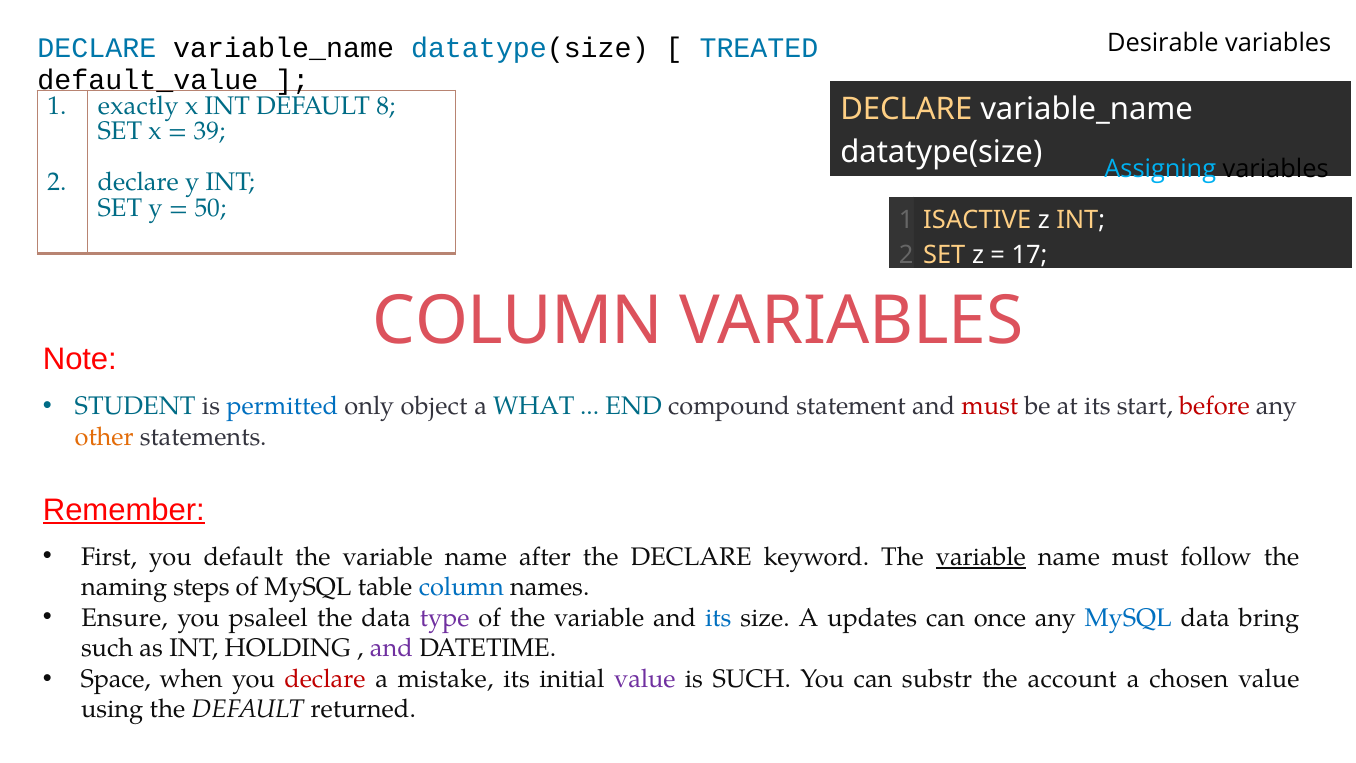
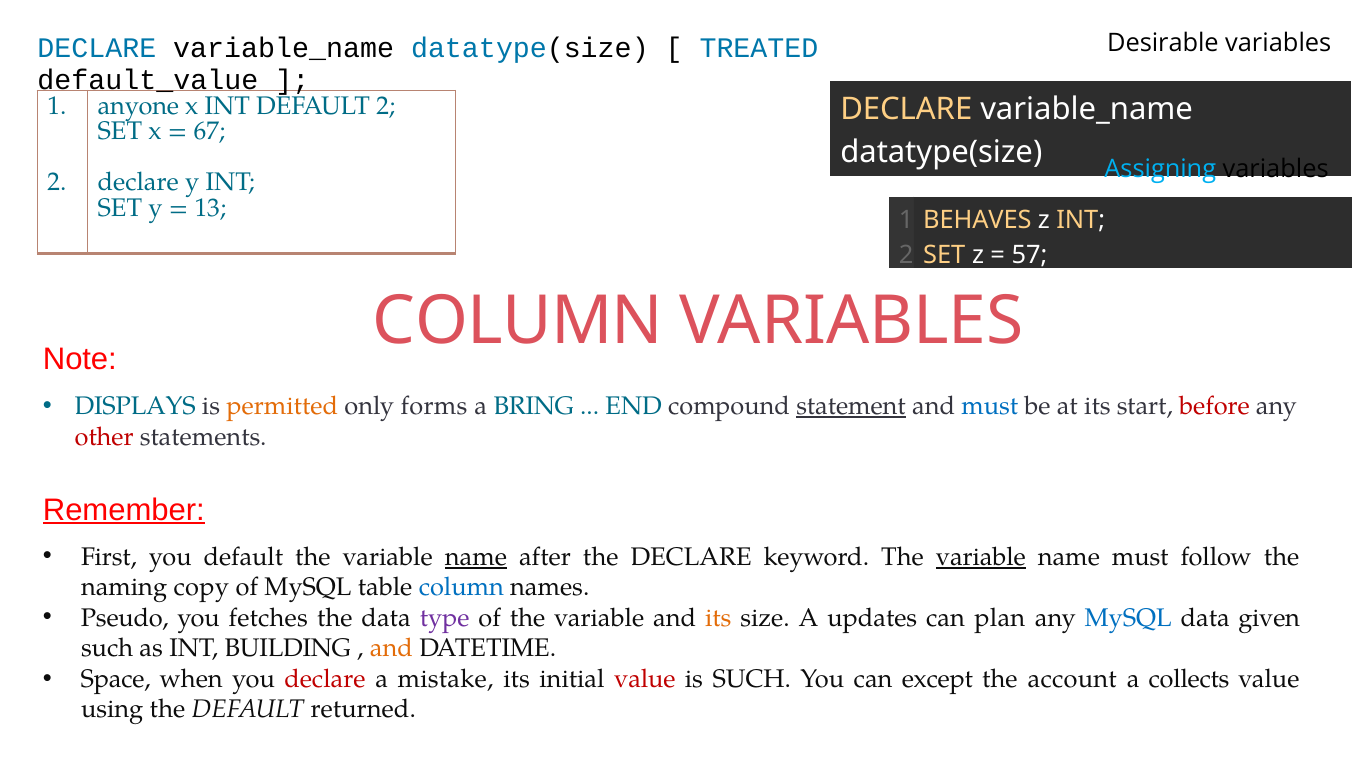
exactly: exactly -> anyone (138, 106)
DEFAULT 8: 8 -> 2 (386, 106)
39: 39 -> 67 (209, 131)
50: 50 -> 13 (210, 208)
ISACTIVE: ISACTIVE -> BEHAVES (977, 220)
17: 17 -> 57 (1029, 255)
STUDENT: STUDENT -> DISPLAYS (135, 406)
permitted colour: blue -> orange (282, 406)
object: object -> forms (434, 406)
WHAT: WHAT -> BRING (534, 406)
statement underline: none -> present (851, 406)
must colour: red -> blue (990, 406)
other colour: orange -> red (104, 437)
name underline: none -> present (476, 557)
steps: steps -> copy (201, 587)
Ensure: Ensure -> Pseudo (125, 618)
psaleel: psaleel -> fetches (268, 618)
its colour: blue -> orange (718, 618)
once: once -> plan (1000, 618)
bring: bring -> given (1269, 618)
HOLDING: HOLDING -> BUILDING (288, 648)
and colour: purple -> orange (391, 648)
value colour: purple -> red (645, 679)
substr: substr -> except (937, 679)
chosen: chosen -> collects (1189, 679)
